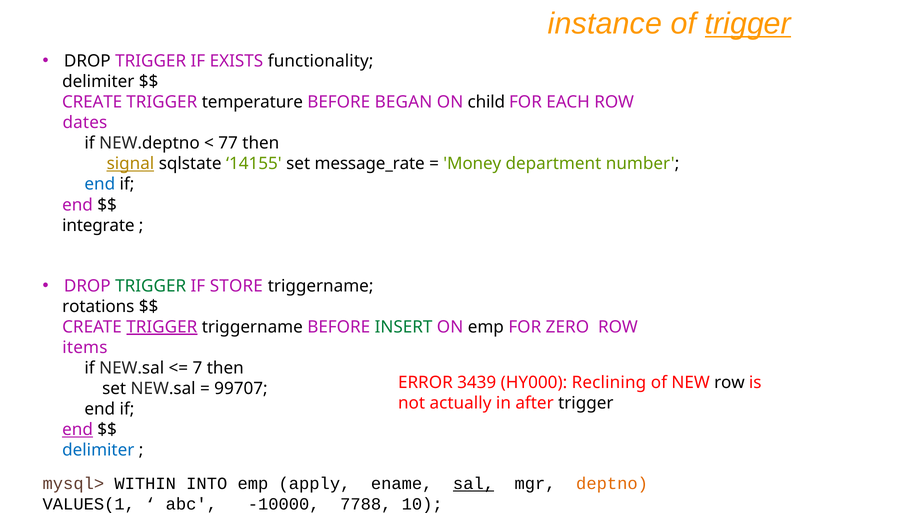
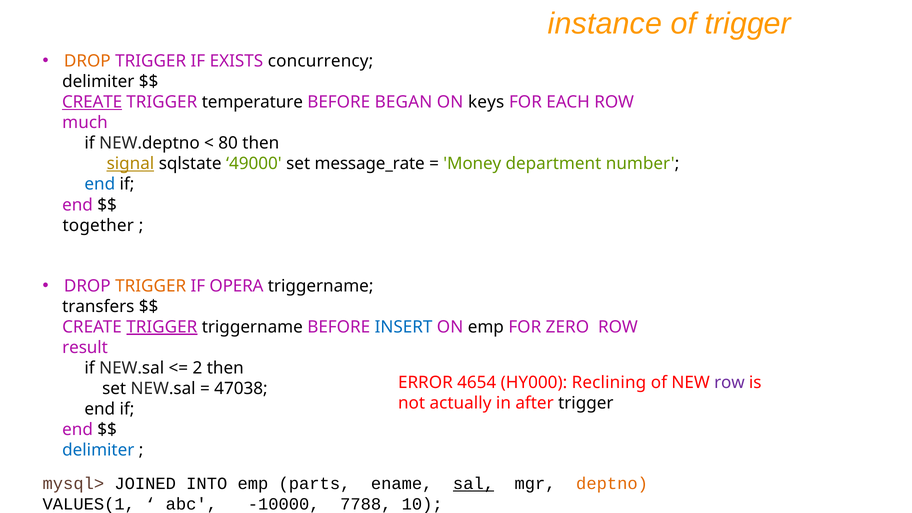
trigger underline: present -> none (748, 24)
DROP colour: black -> orange (87, 61)
functionality: functionality -> concurrency (321, 61)
CREATE underline: none -> present (92, 102)
child: child -> keys (486, 102)
dates: dates -> much (85, 123)
77: 77 -> 80 (228, 143)
14155: 14155 -> 49000 (254, 164)
integrate: integrate -> together (98, 225)
TRIGGER colour: green -> orange (151, 286)
STORE: STORE -> OPERA (237, 286)
rotations: rotations -> transfers (98, 306)
INSERT colour: green -> blue (404, 327)
items: items -> result (85, 347)
7: 7 -> 2 (197, 368)
3439: 3439 -> 4654 (477, 383)
row colour: black -> purple (729, 383)
99707: 99707 -> 47038 (241, 388)
end underline: present -> none (78, 430)
WITHIN: WITHIN -> JOINED (145, 483)
apply: apply -> parts (314, 483)
